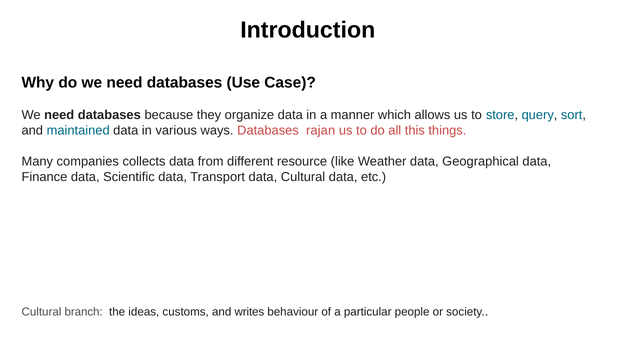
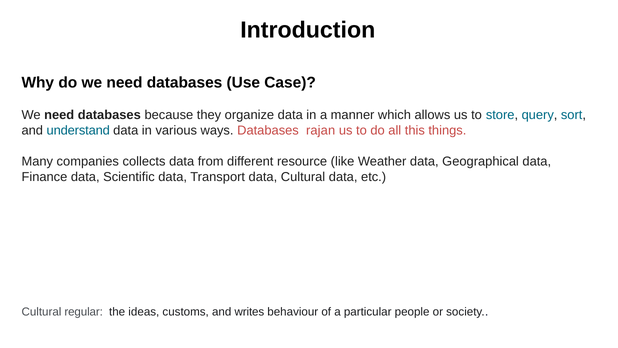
maintained: maintained -> understand (78, 130)
branch: branch -> regular (84, 312)
